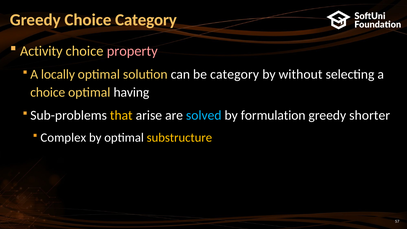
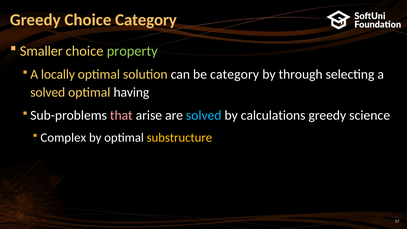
Activity: Activity -> Smaller (41, 51)
property colour: pink -> light green (132, 51)
without: without -> through (301, 74)
choice: choice -> solved (48, 92)
that colour: yellow -> pink (121, 115)
formulation: formulation -> calculations (273, 115)
shorter: shorter -> science (370, 115)
